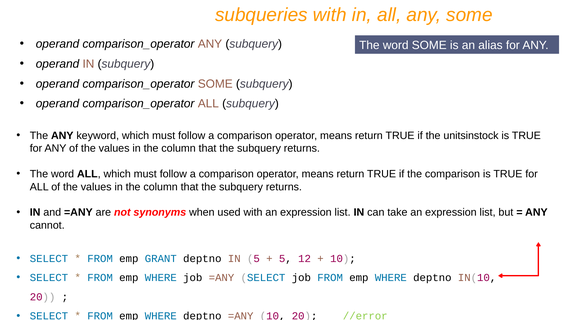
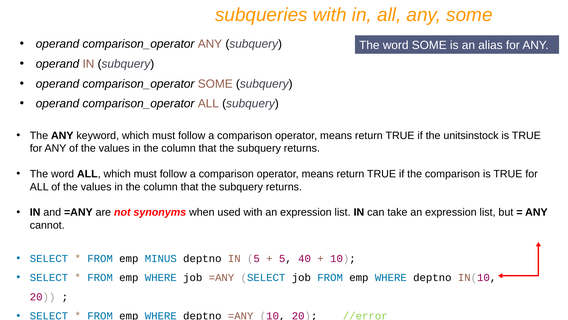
GRANT: GRANT -> MINUS (161, 258)
12: 12 -> 40 (305, 258)
